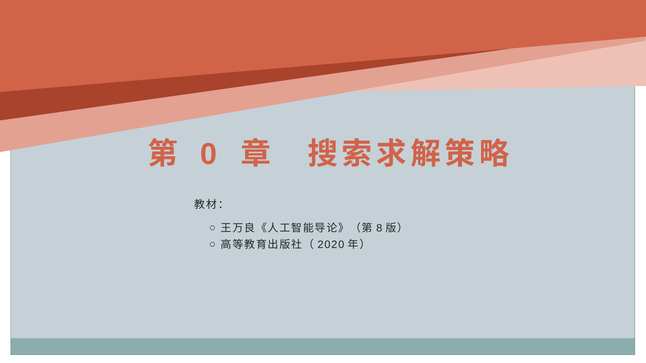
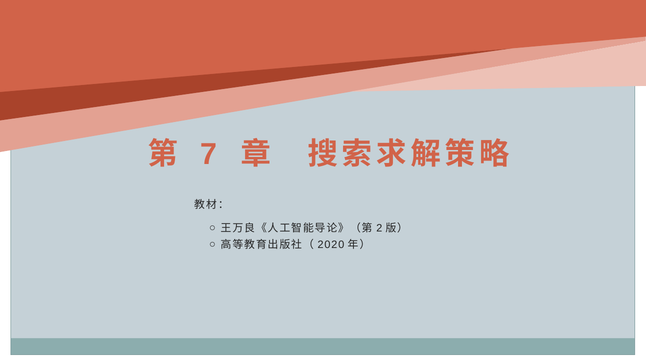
0: 0 -> 7 (208, 154)
8: 8 -> 2 (379, 228)
